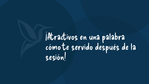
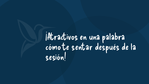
servido: servido -> sentar (82, 47)
